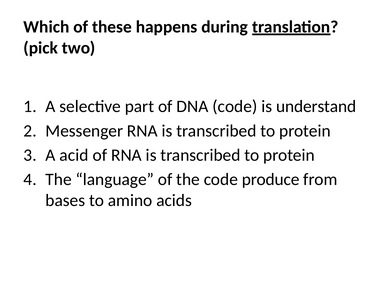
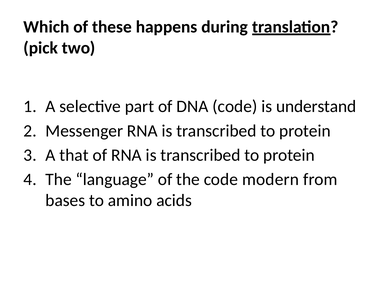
acid: acid -> that (74, 155)
produce: produce -> modern (270, 180)
